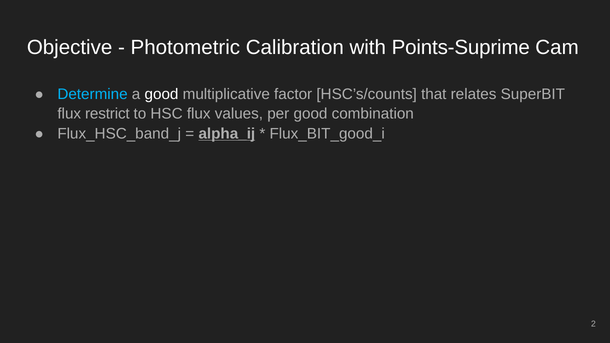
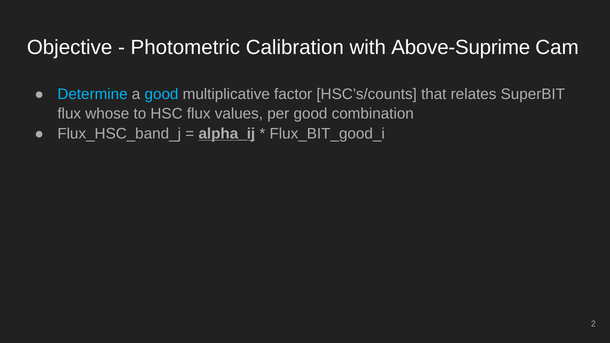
Points-Suprime: Points-Suprime -> Above-Suprime (461, 48)
good colour: white -> light blue (162, 94)
restrict: restrict -> whose (107, 114)
